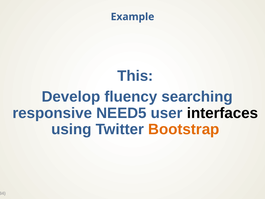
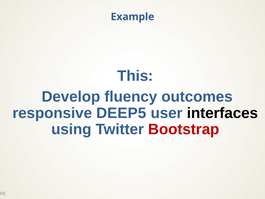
searching: searching -> outcomes (197, 97)
NEED5: NEED5 -> DEEP5 (121, 113)
Bootstrap colour: orange -> red (184, 129)
